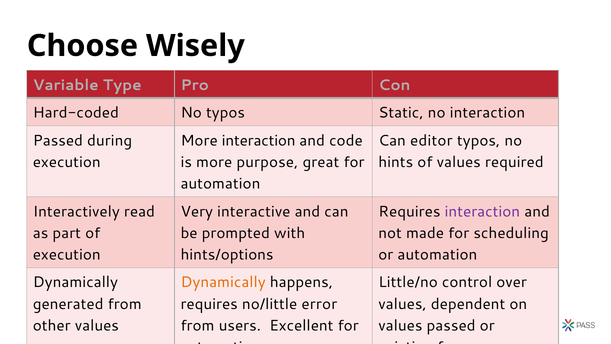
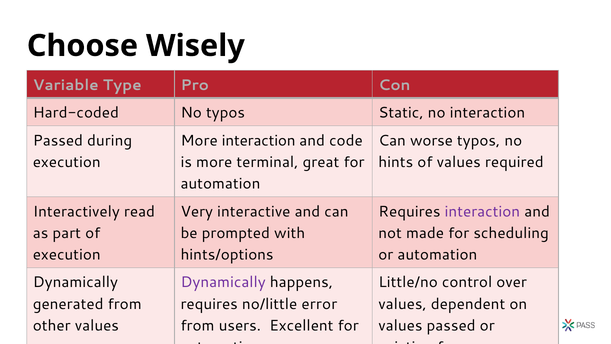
editor: editor -> worse (431, 140)
purpose: purpose -> terminal (267, 162)
Dynamically colour: orange -> purple (223, 282)
